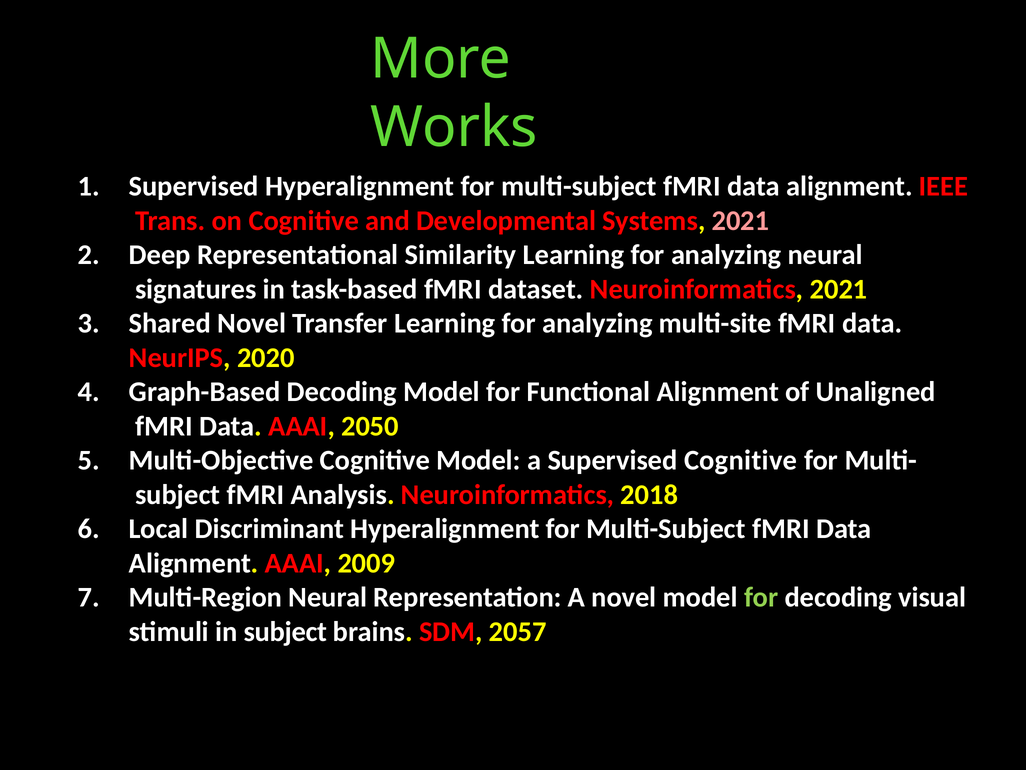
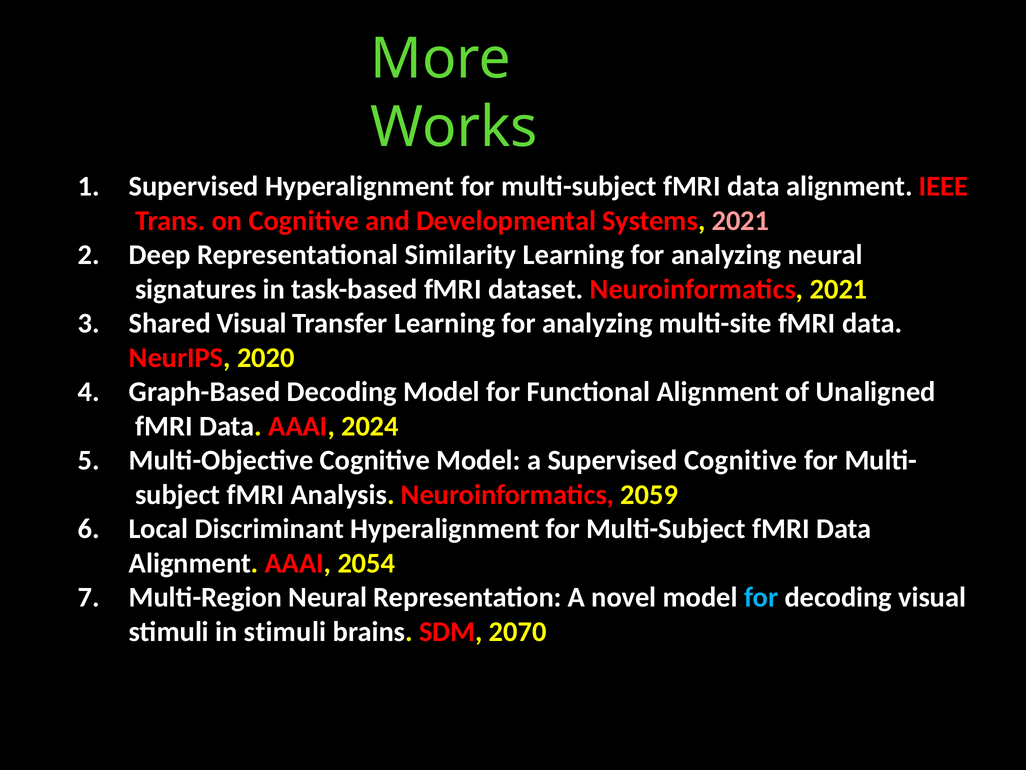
Shared Novel: Novel -> Visual (252, 323)
2050: 2050 -> 2024 (370, 426)
2018: 2018 -> 2059 (649, 494)
2009: 2009 -> 2054 (366, 563)
for colour: light green -> light blue (761, 597)
in subject: subject -> stimuli (285, 631)
2057: 2057 -> 2070 (518, 631)
